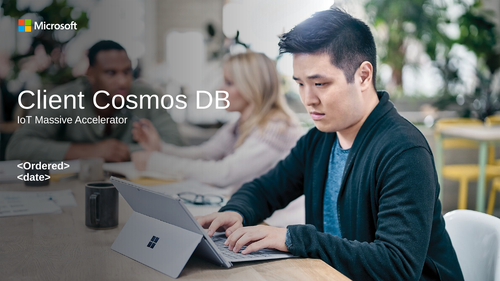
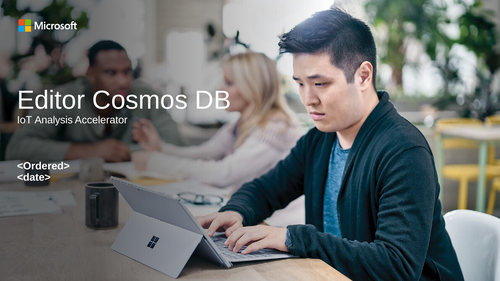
Client: Client -> Editor (51, 100)
Massive: Massive -> Analysis (54, 120)
